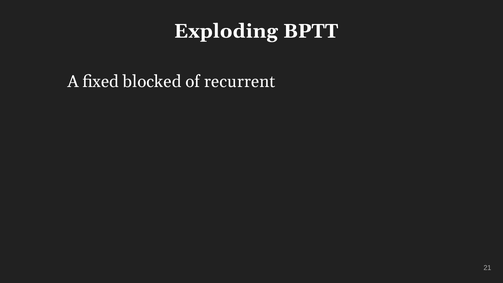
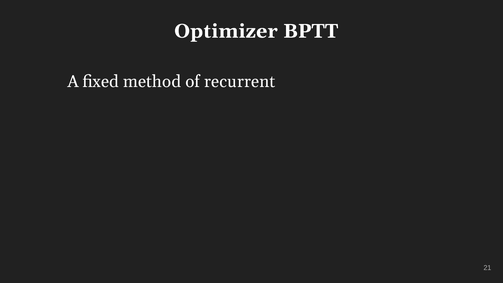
Exploding: Exploding -> Optimizer (226, 31)
blocked: blocked -> method (152, 82)
